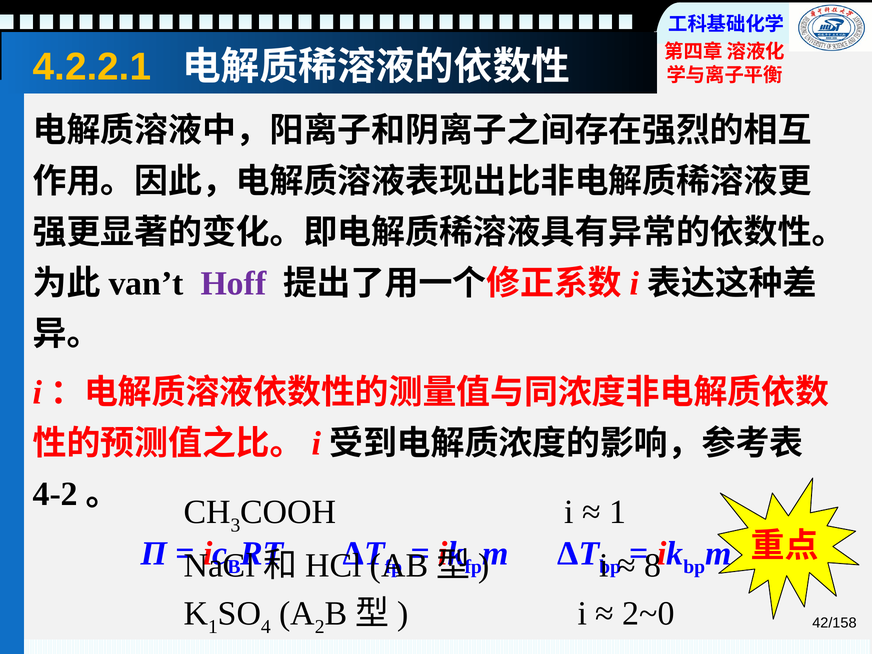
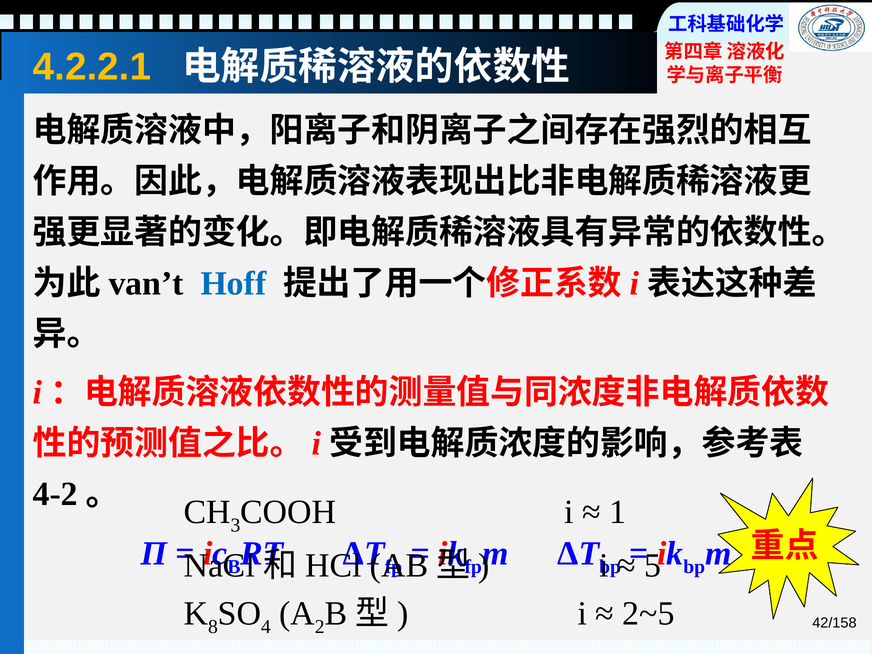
Hoff colour: purple -> blue (234, 283)
8: 8 -> 5 (653, 566)
1: 1 -> 8 (213, 627)
2~0: 2~0 -> 2~5 (649, 614)
